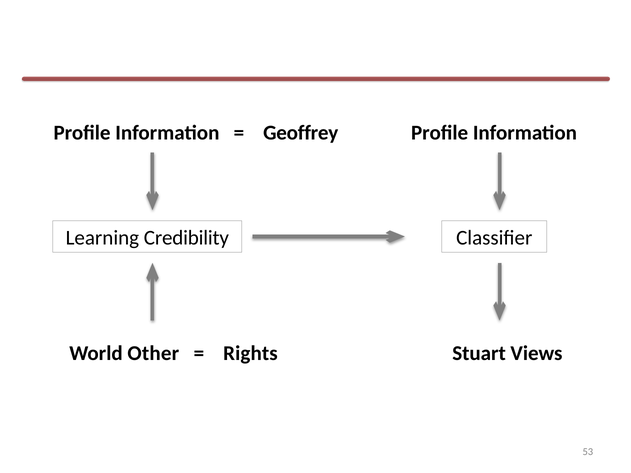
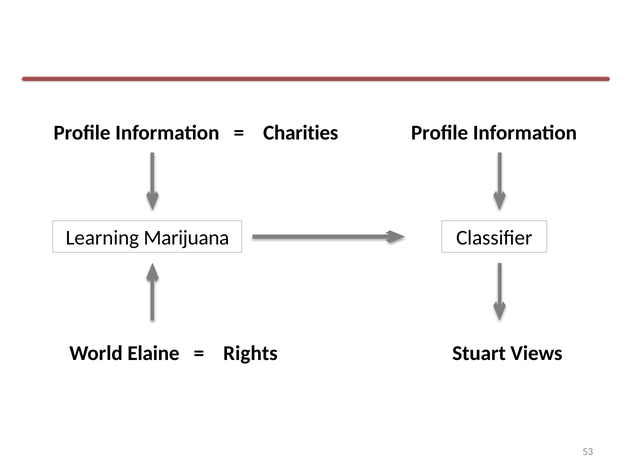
Geoffrey: Geoffrey -> Charities (301, 133)
Credibility: Credibility -> Marijuana (186, 238)
Other: Other -> Elaine (154, 353)
